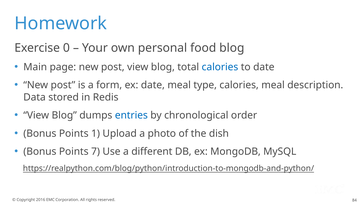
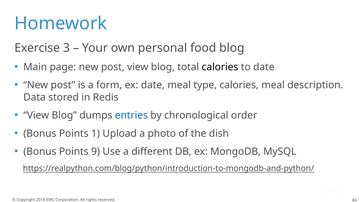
0: 0 -> 3 (66, 48)
calories colour: blue -> black (220, 67)
7: 7 -> 9 (96, 152)
